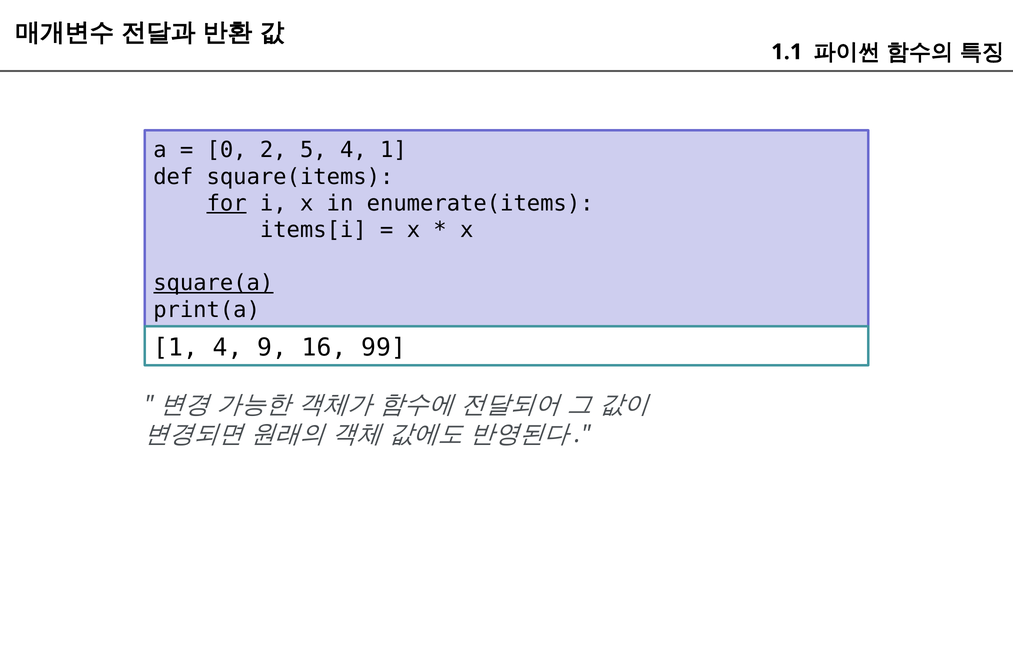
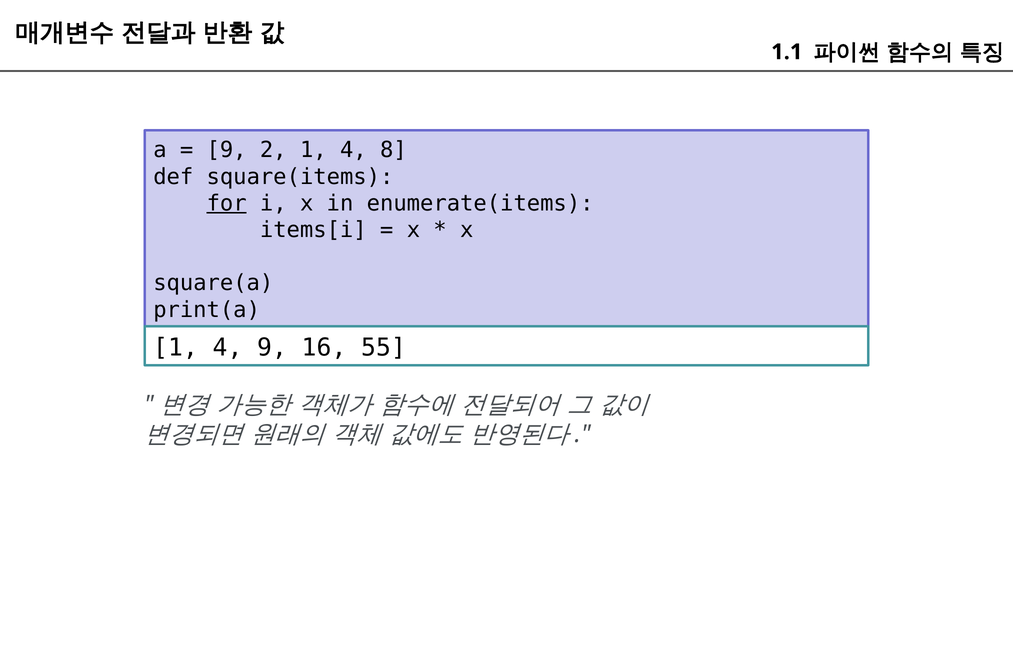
0: 0 -> 9 (227, 150)
2 5: 5 -> 1 (313, 150)
4 1: 1 -> 8 (393, 150)
square(a underline: present -> none (213, 283)
99: 99 -> 55 (384, 348)
